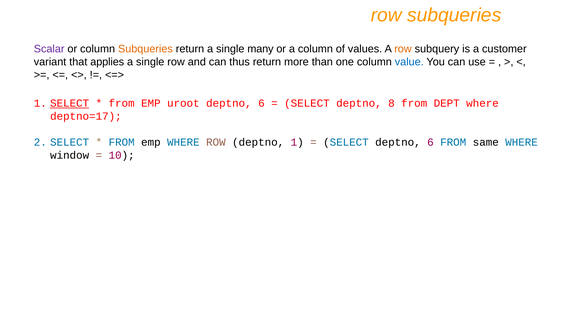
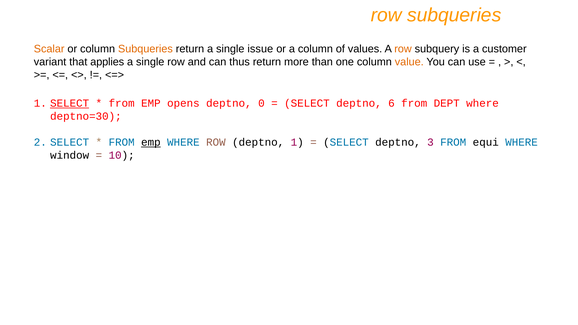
Scalar colour: purple -> orange (49, 49)
many: many -> issue (260, 49)
value colour: blue -> orange (409, 62)
uroot: uroot -> opens (183, 103)
6: 6 -> 0 (261, 103)
8: 8 -> 6 (391, 103)
deptno=17: deptno=17 -> deptno=30 (86, 116)
emp underline: none -> present (151, 142)
SELECT deptno 6: 6 -> 3 (430, 142)
same: same -> equi (486, 142)
